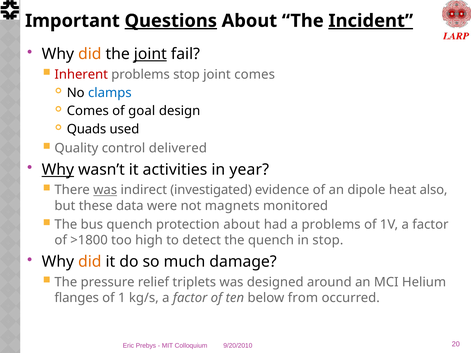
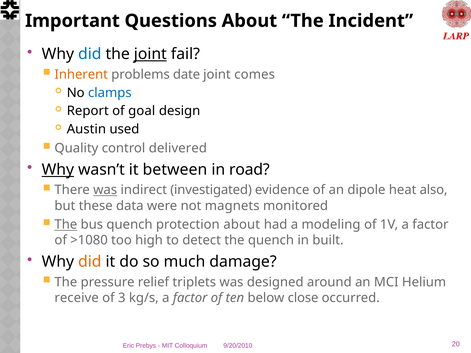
Questions underline: present -> none (171, 21)
Incident underline: present -> none (371, 21)
did colour: orange -> blue (90, 54)
Inherent colour: red -> orange (81, 74)
problems stop: stop -> date (187, 74)
Comes: Comes -> Report (88, 111)
Quads: Quads -> Austin (86, 129)
activities: activities -> between (175, 170)
year: year -> road (249, 170)
The underline: none -> present (66, 225)
a problems: problems -> modeling (331, 225)
>1800: >1800 -> >1080 (89, 241)
in stop: stop -> built (328, 241)
flanges: flanges -> receive (77, 298)
1: 1 -> 3 (122, 298)
from: from -> close (303, 298)
